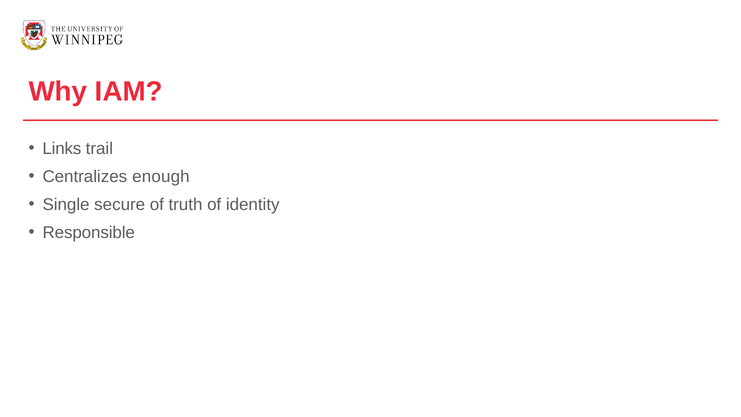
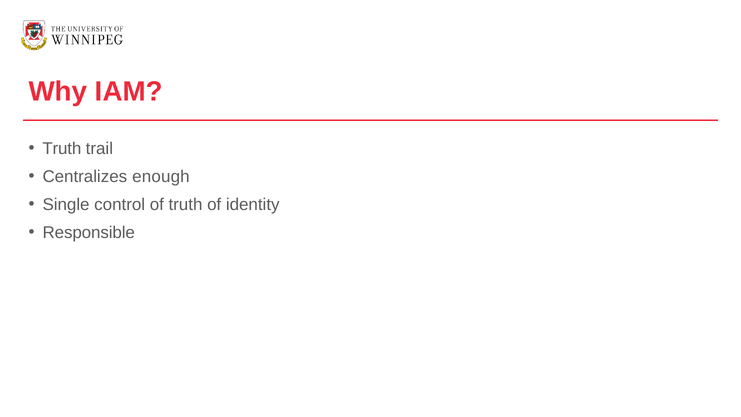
Links: Links -> Truth (62, 148)
secure: secure -> control (120, 205)
